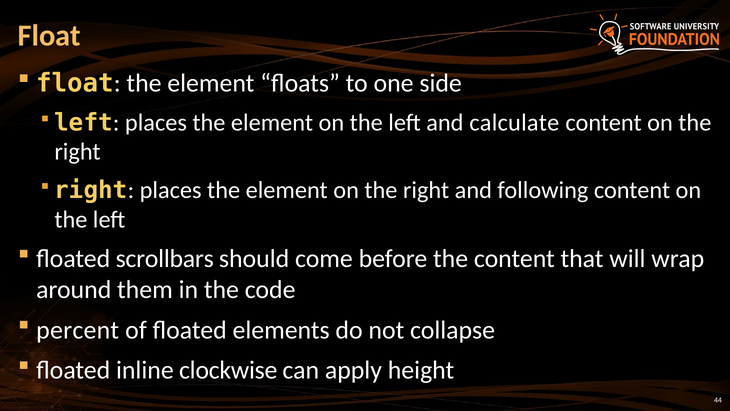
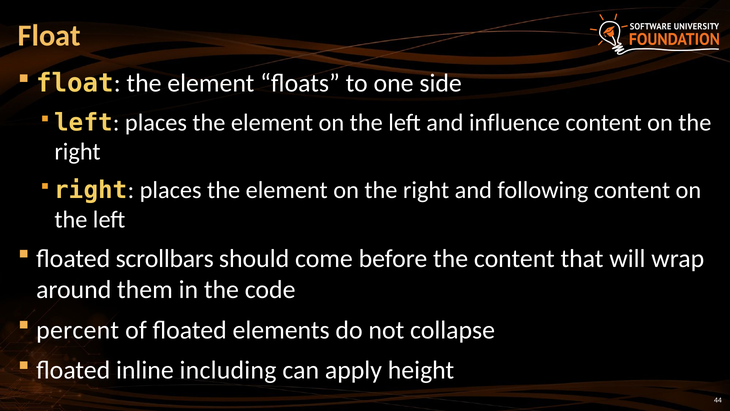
calculate: calculate -> influence (514, 123)
clockwise: clockwise -> including (228, 370)
